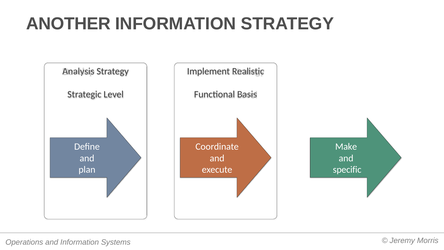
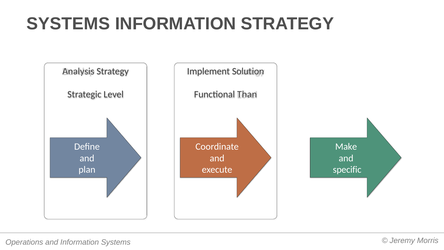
ANOTHER: ANOTHER -> SYSTEMS (68, 24)
Realistic: Realistic -> Solution (248, 71)
Basis: Basis -> Than (247, 94)
